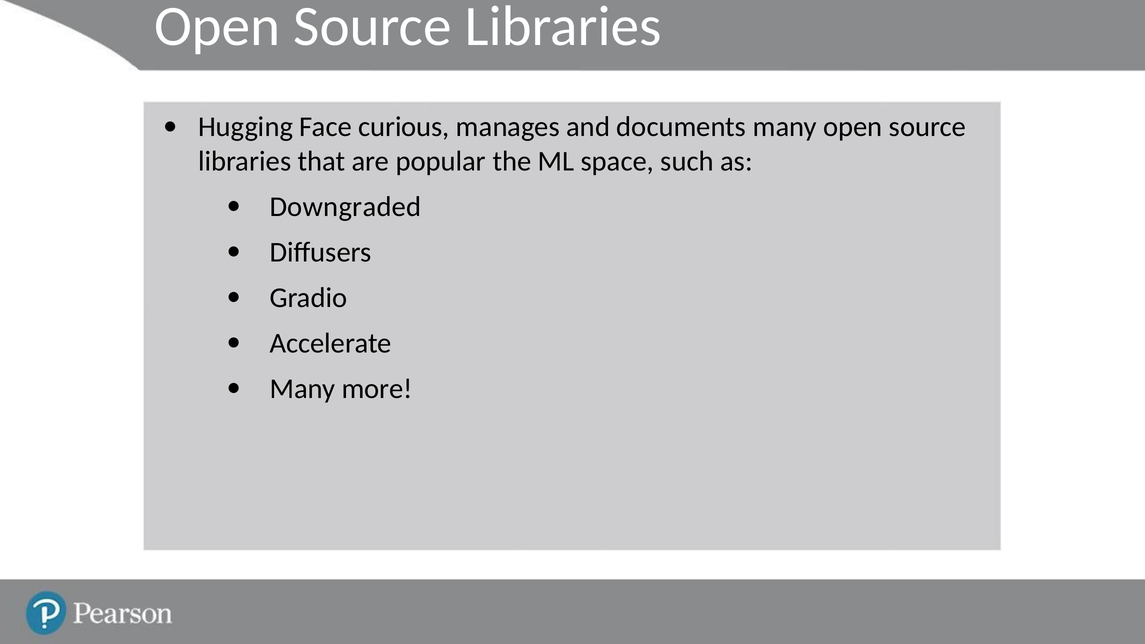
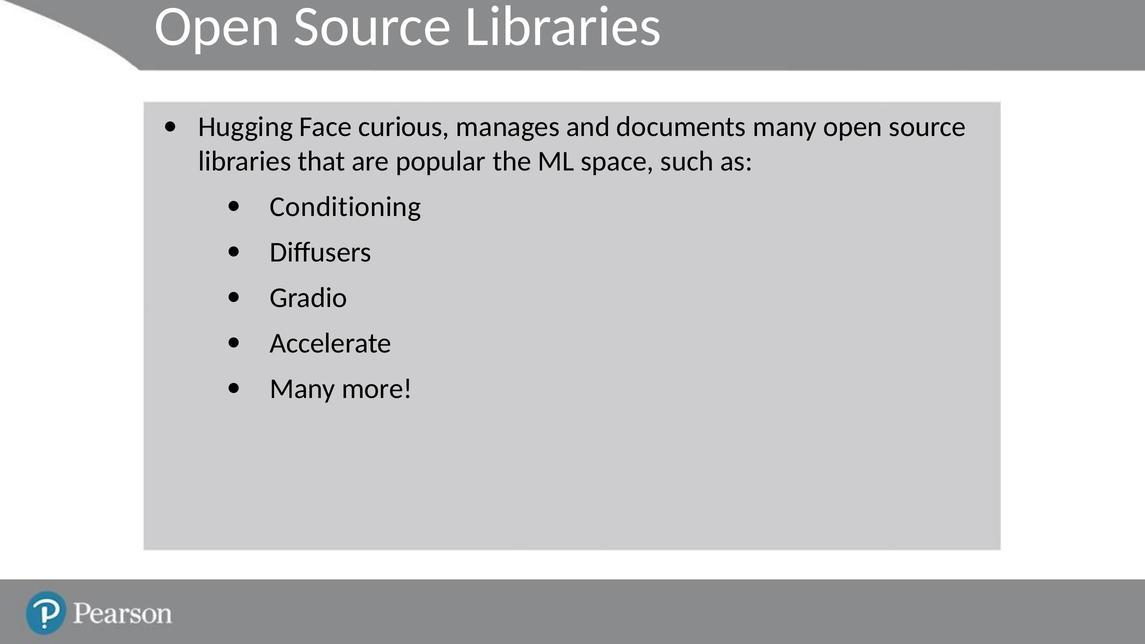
Downgraded: Downgraded -> Conditioning (346, 207)
